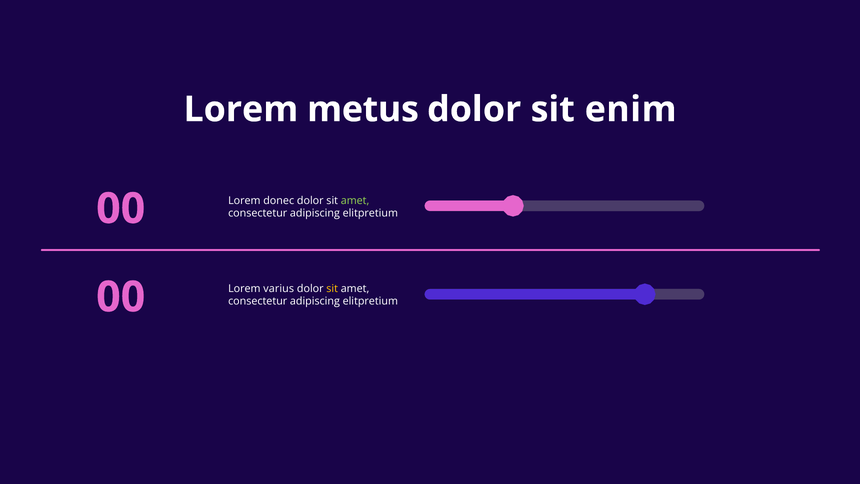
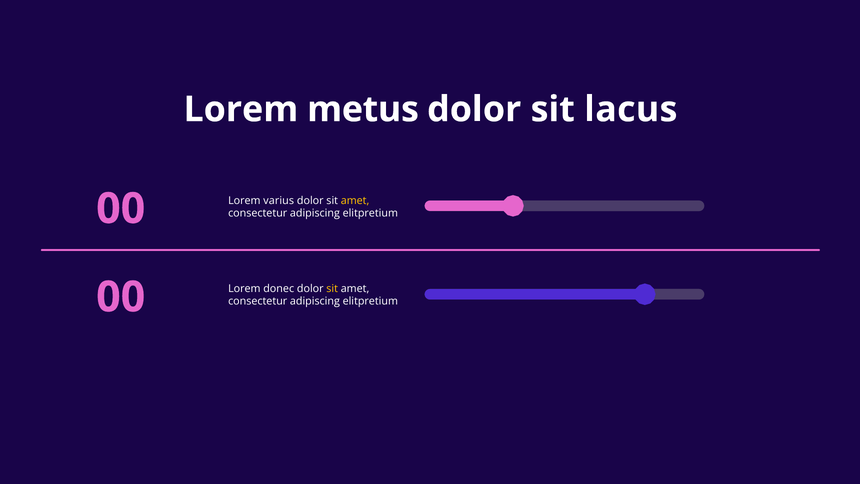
enim: enim -> lacus (631, 109)
donec: donec -> varius (279, 200)
amet colour: light green -> yellow (355, 200)
varius: varius -> donec (279, 288)
